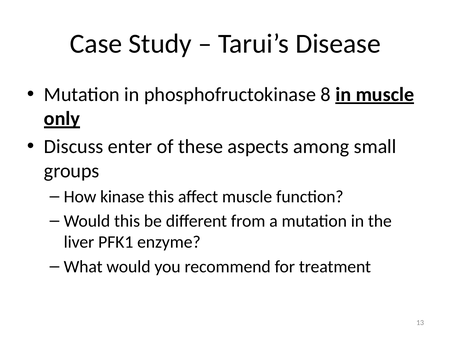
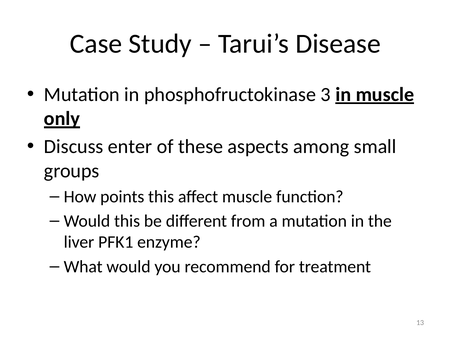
8: 8 -> 3 (326, 95)
kinase: kinase -> points (122, 197)
